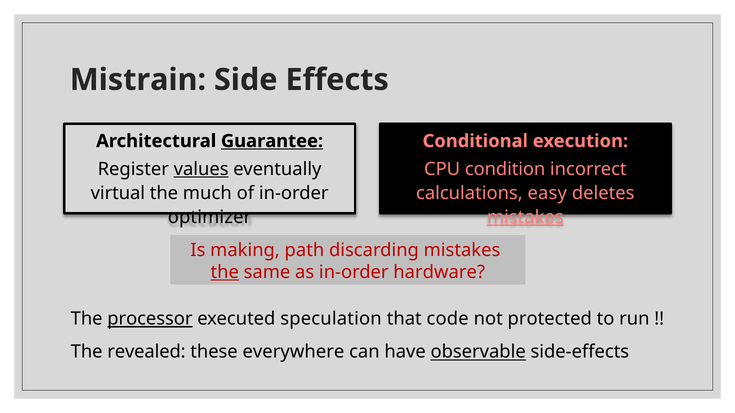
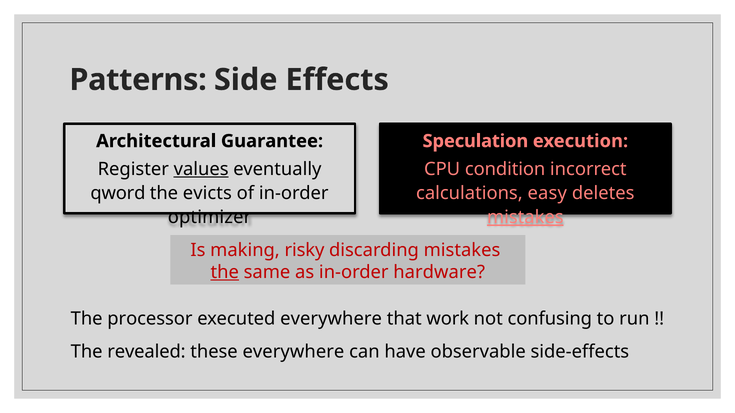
Mistrain: Mistrain -> Patterns (138, 80)
Guarantee underline: present -> none (272, 141)
Conditional: Conditional -> Speculation (475, 141)
virtual: virtual -> qword (118, 193)
much: much -> evicts (207, 193)
path: path -> risky (305, 250)
processor underline: present -> none (150, 319)
executed speculation: speculation -> everywhere (331, 319)
code: code -> work (448, 319)
protected: protected -> confusing (550, 319)
observable underline: present -> none (478, 352)
